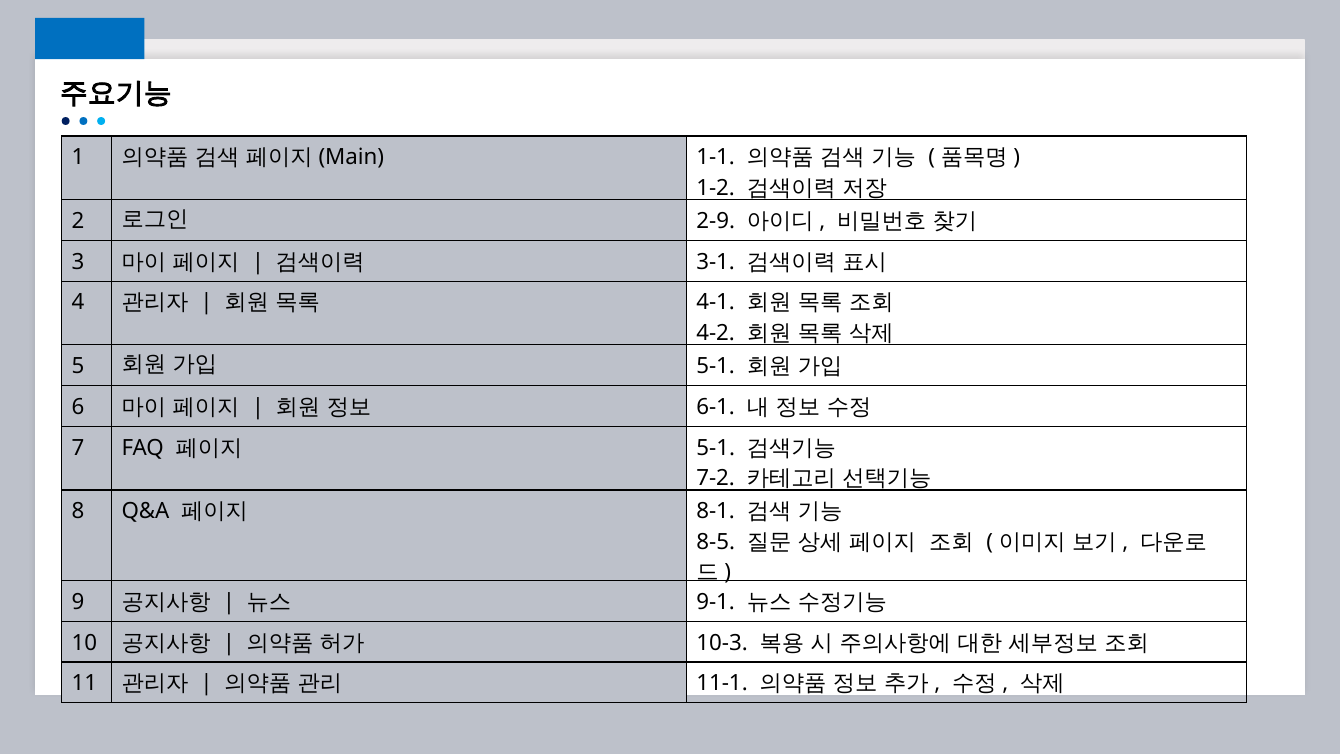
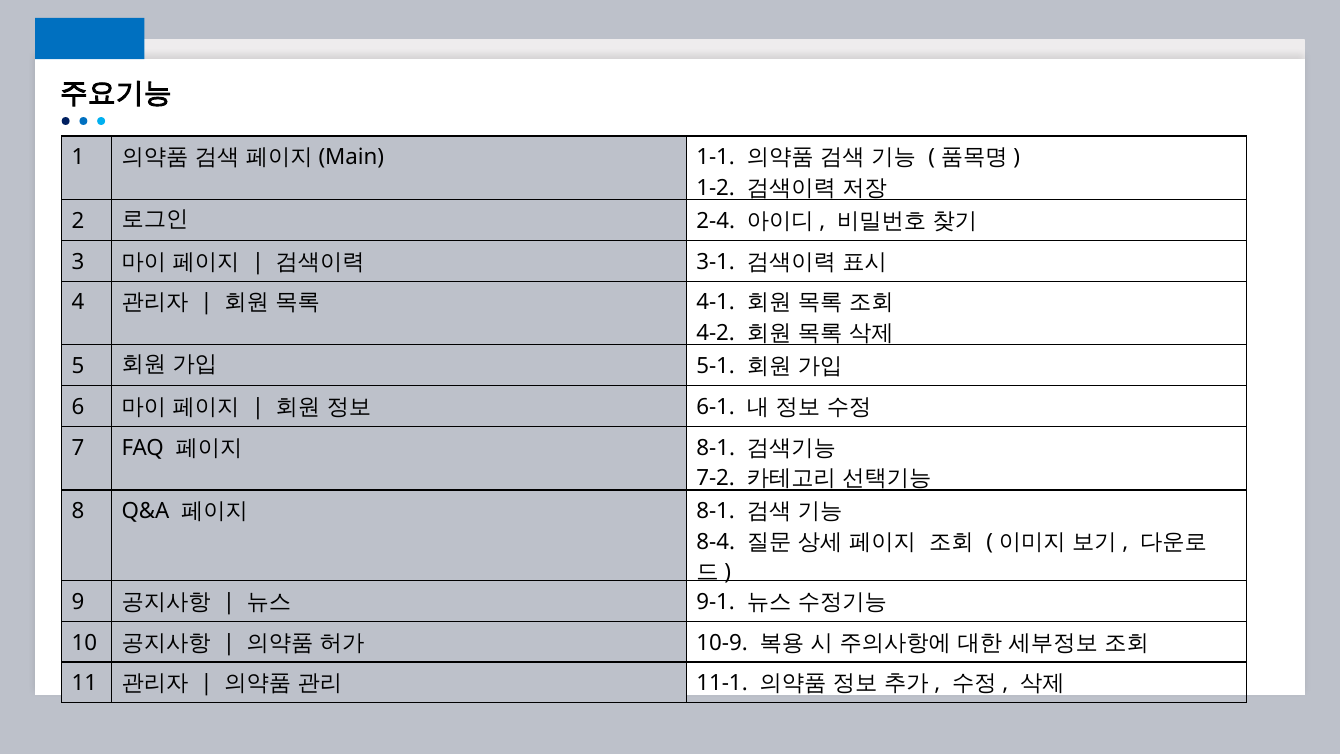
2-9: 2-9 -> 2-4 (716, 221)
5-1: 5-1 -> 8-1 (716, 448)
8-5: 8-5 -> 8-4 (716, 542)
10-3: 10-3 -> 10-9 (722, 643)
